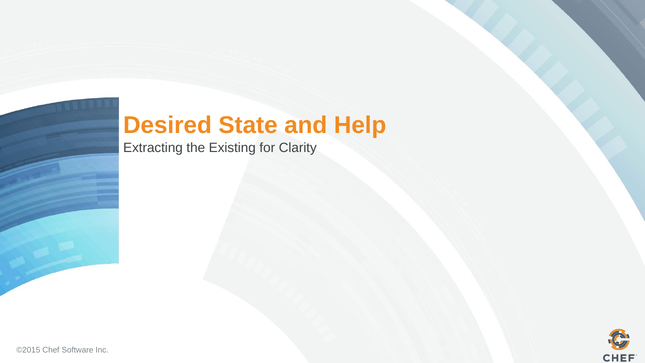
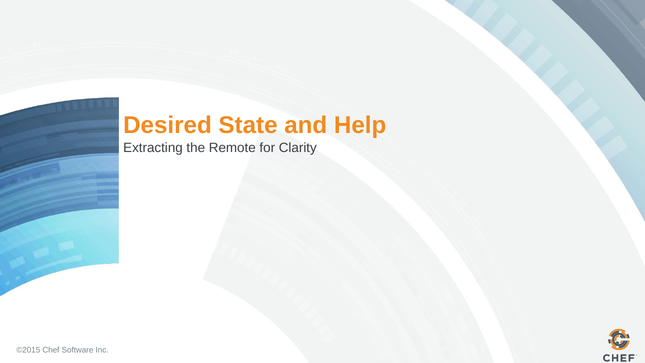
Existing: Existing -> Remote (232, 148)
